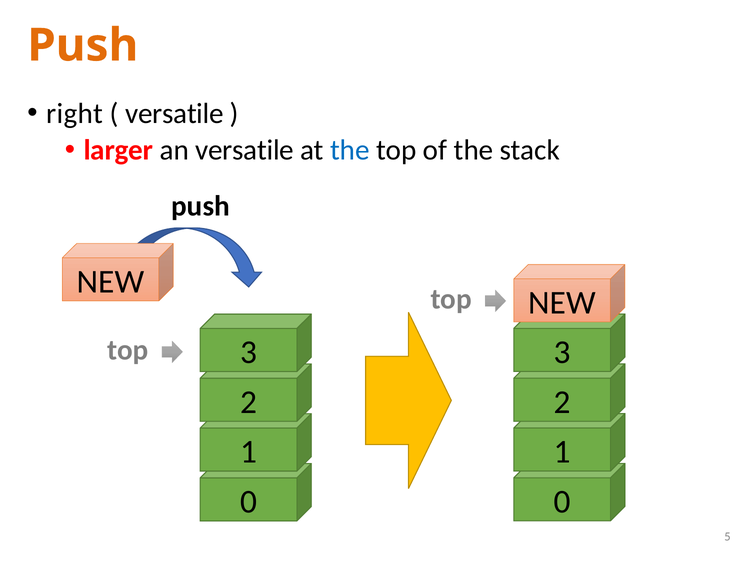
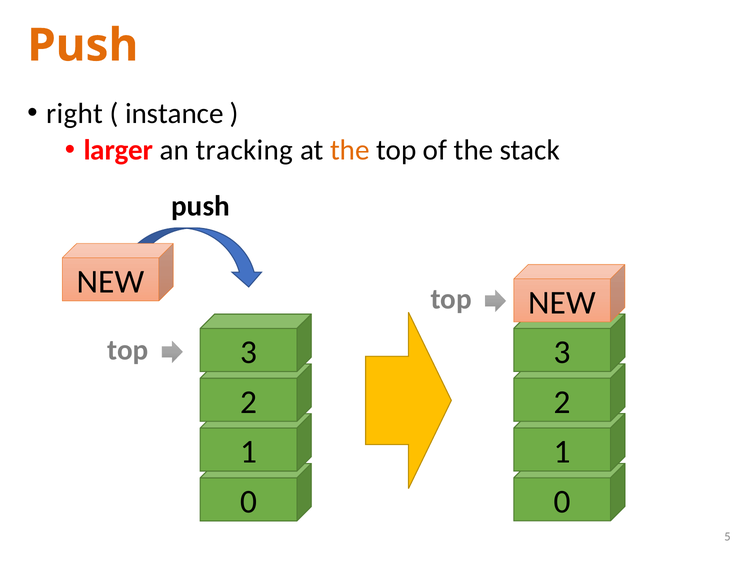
versatile: versatile -> instance (174, 114)
an versatile: versatile -> tracking (244, 150)
the colour: blue -> orange (350, 150)
